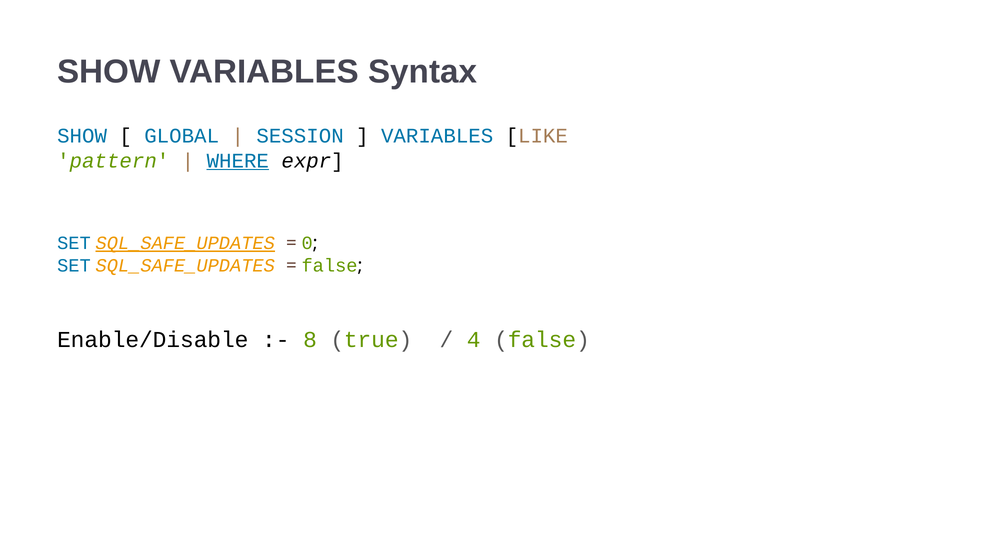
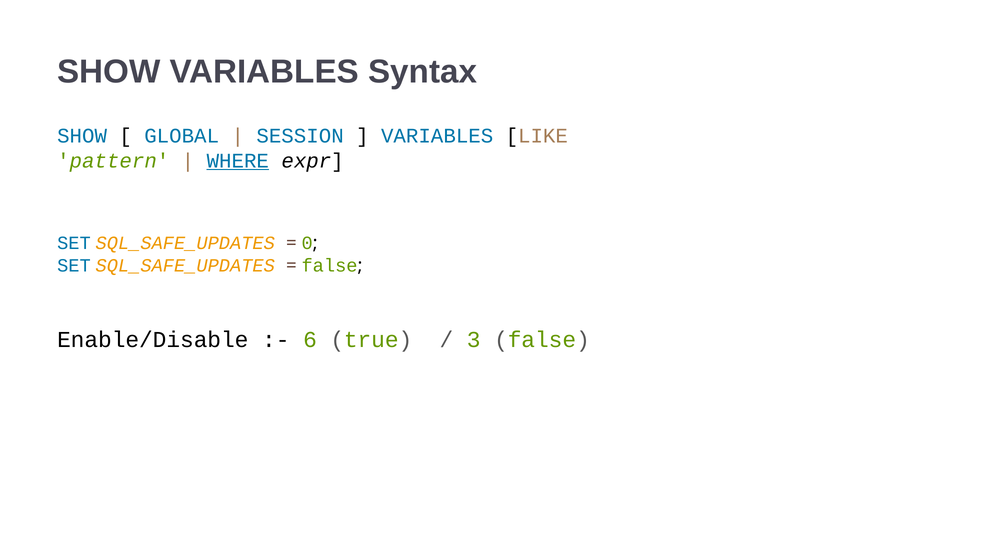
SQL_SAFE_UPDATES underline: present -> none (185, 243)
8: 8 -> 6 (310, 340)
4: 4 -> 3 (474, 340)
